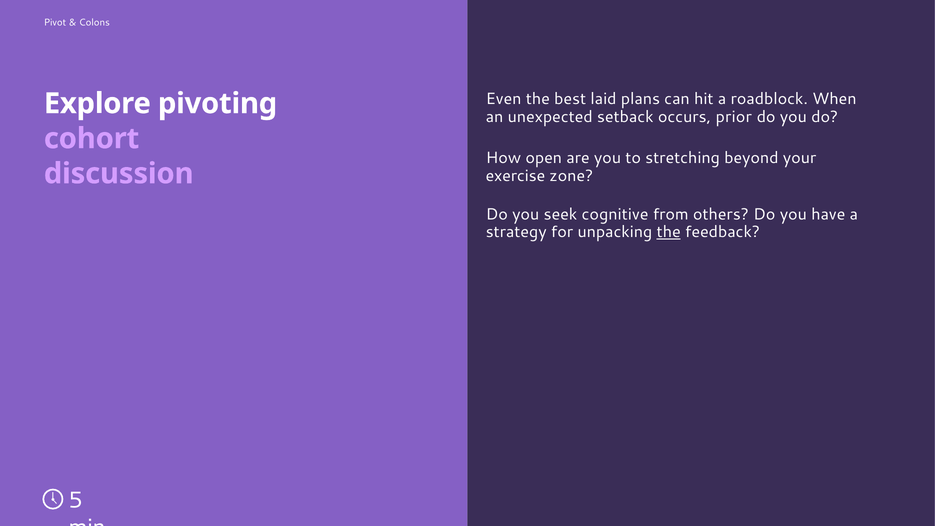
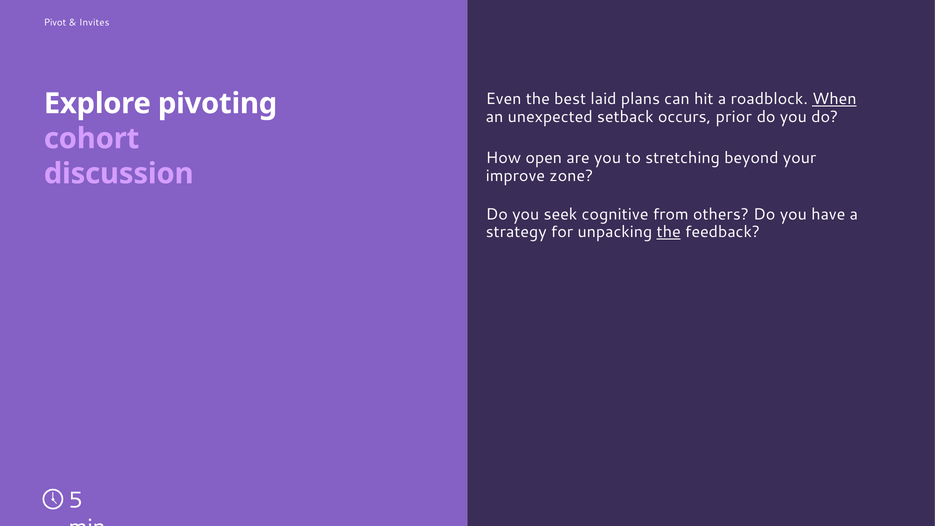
Colons: Colons -> Invites (94, 22)
When underline: none -> present (834, 99)
exercise: exercise -> improve (515, 176)
